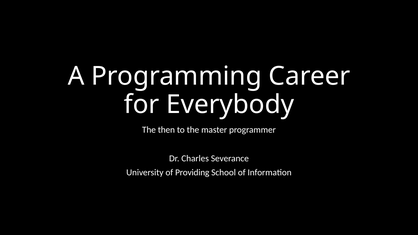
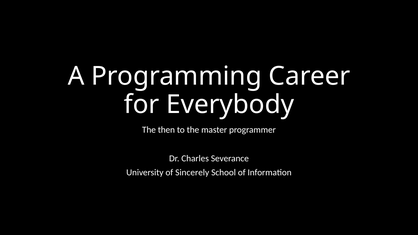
Providing: Providing -> Sincerely (192, 173)
